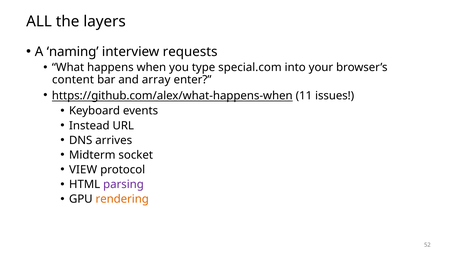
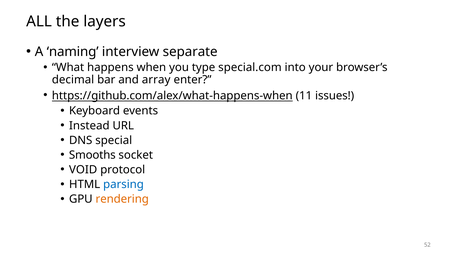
requests: requests -> separate (190, 52)
content: content -> decimal (73, 80)
arrives: arrives -> special (114, 140)
Midterm: Midterm -> Smooths (92, 155)
VIEW: VIEW -> VOID (83, 170)
parsing colour: purple -> blue (123, 184)
